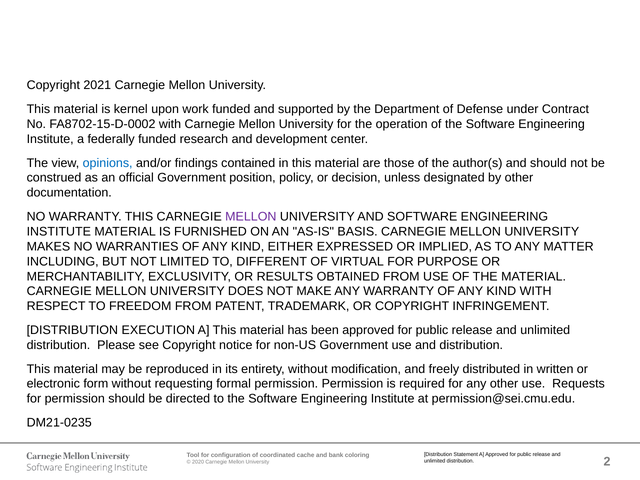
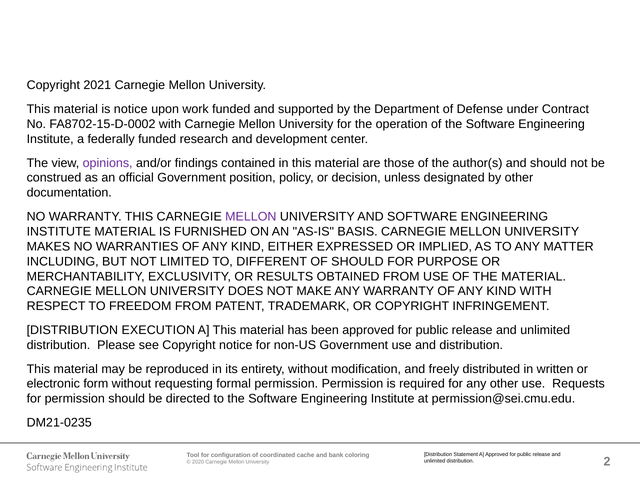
is kernel: kernel -> notice (131, 109)
opinions colour: blue -> purple (108, 163)
OF VIRTUAL: VIRTUAL -> SHOULD (357, 261)
